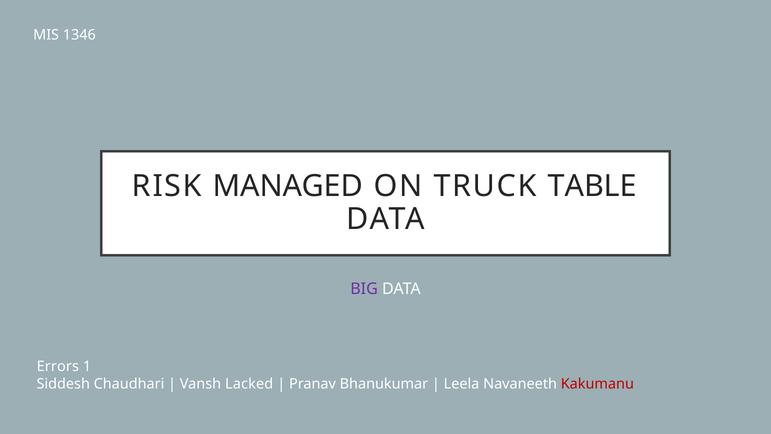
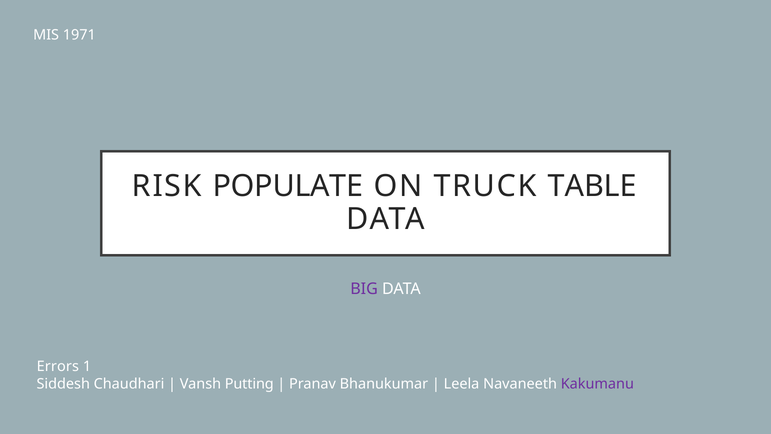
1346: 1346 -> 1971 (79, 35)
MANAGED: MANAGED -> POPULATE (288, 186)
Lacked: Lacked -> Putting (249, 384)
Kakumanu colour: red -> purple (597, 384)
